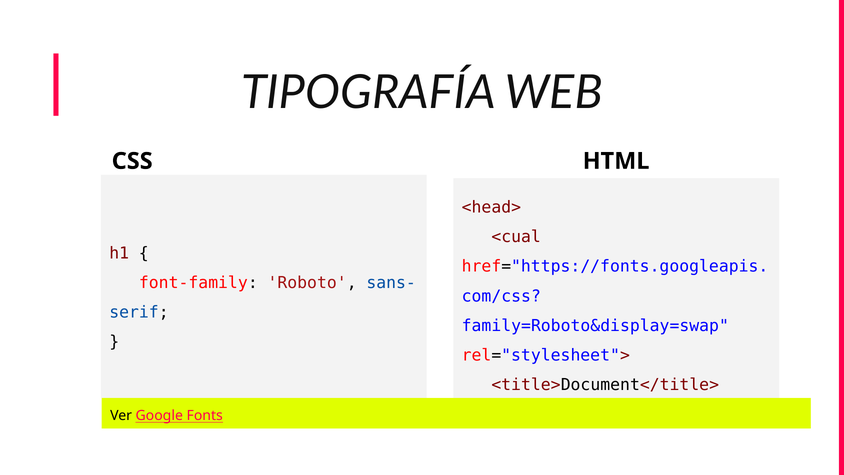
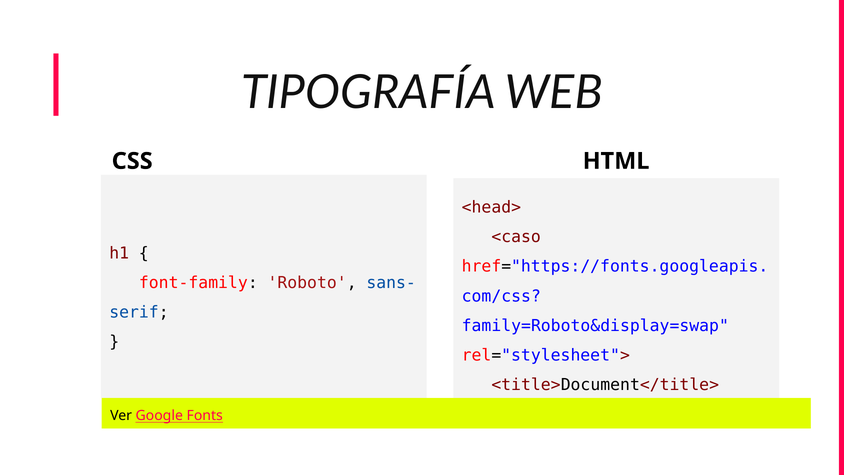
<cual: <cual -> <caso (516, 237)
